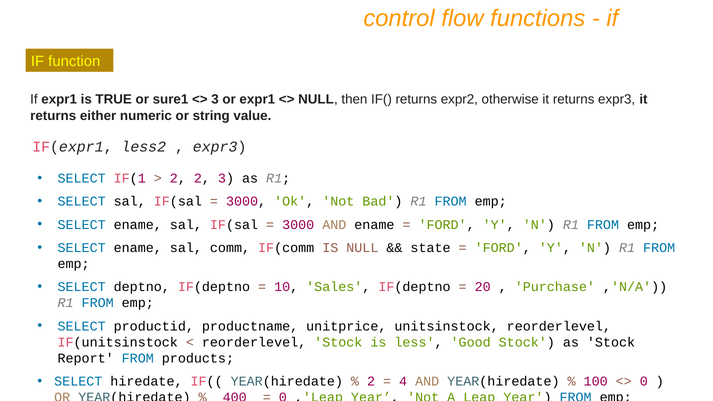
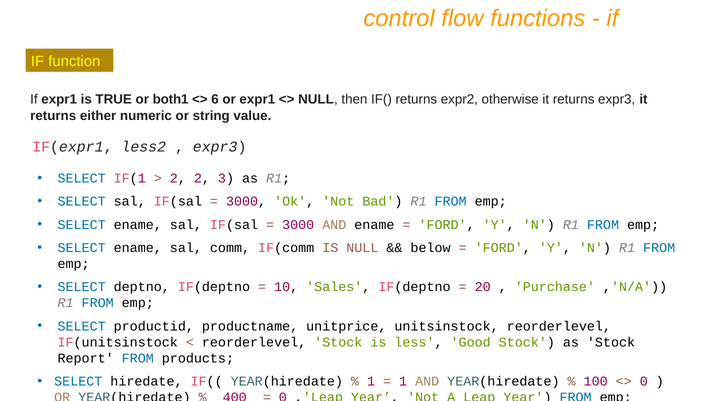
sure1: sure1 -> both1 (171, 100)
3: 3 -> 6 (215, 100)
state: state -> below (431, 248)
2: 2 -> 1 (371, 382)
4: 4 -> 1 (403, 382)
